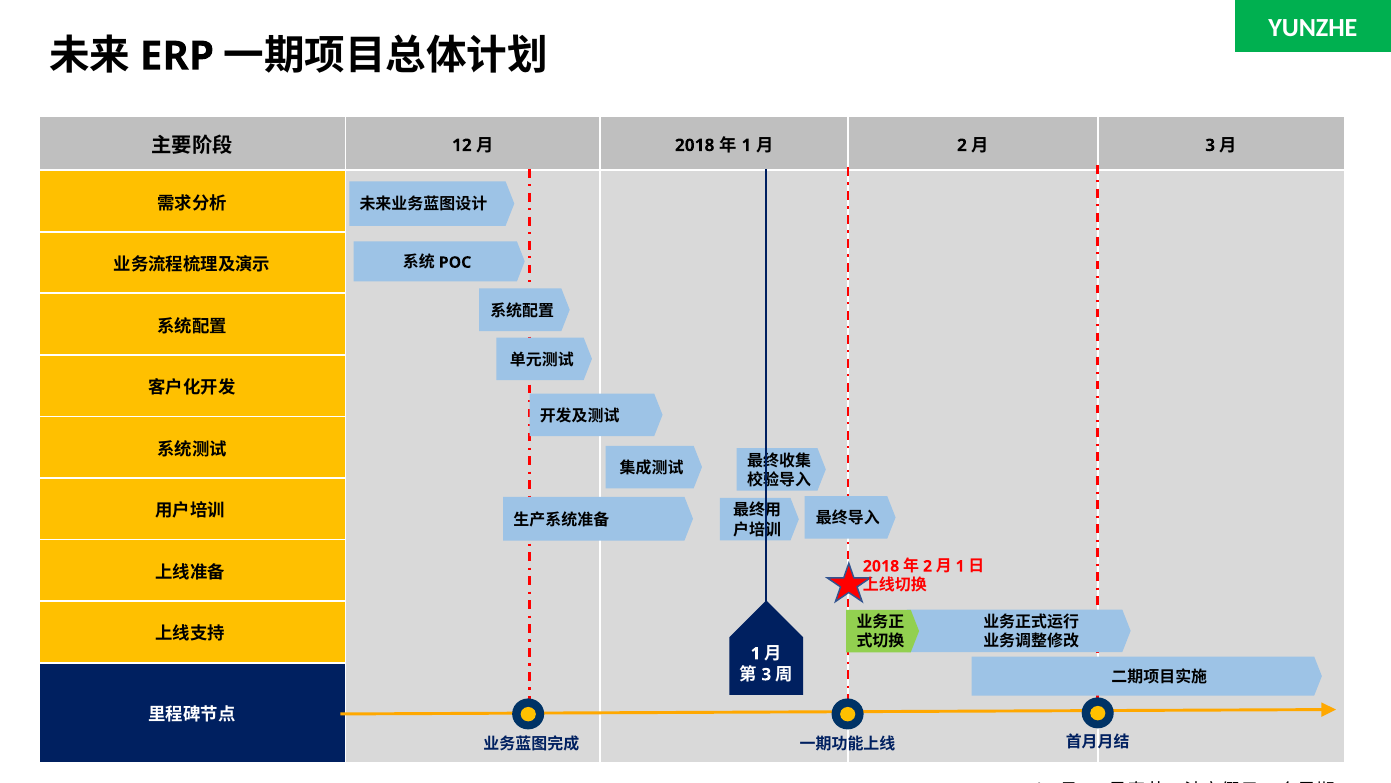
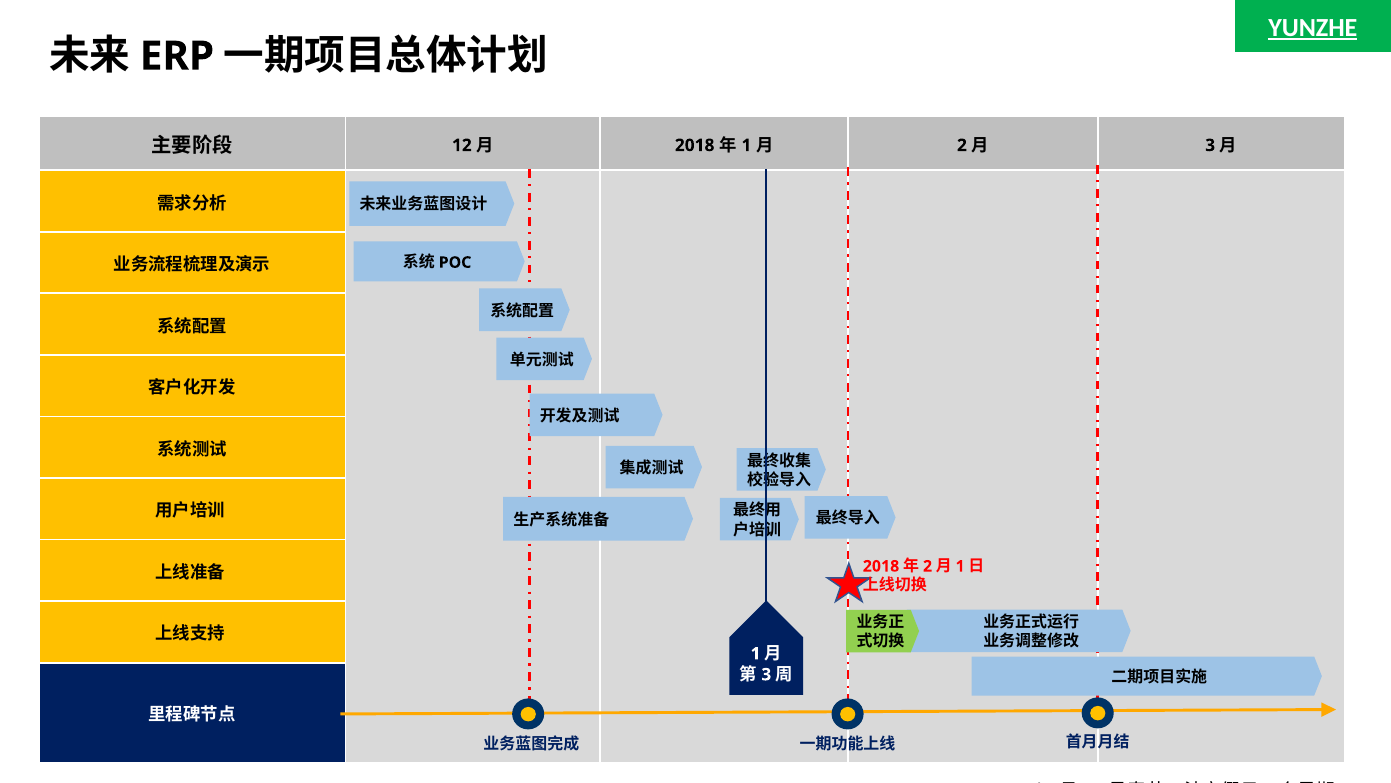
YUNZHE underline: none -> present (1313, 28)
